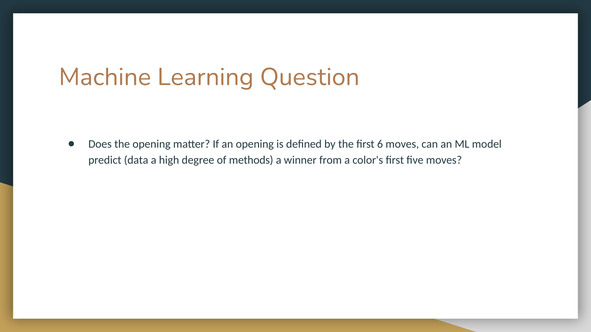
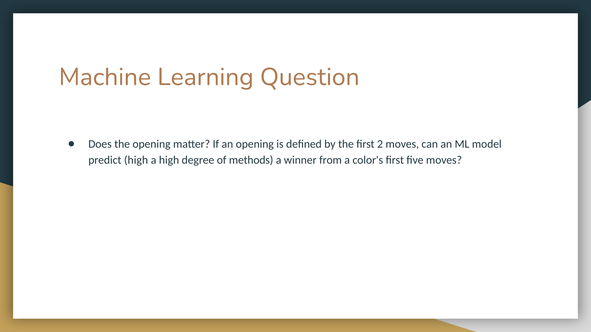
6: 6 -> 2 (380, 144)
predict data: data -> high (136, 160)
